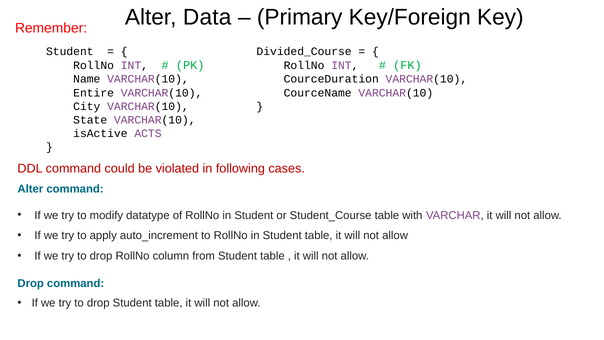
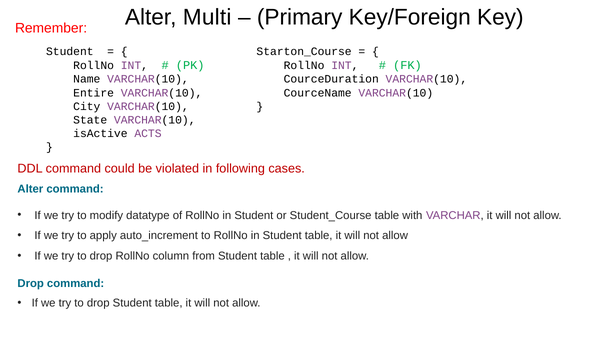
Data: Data -> Multi (207, 17)
Divided_Course: Divided_Course -> Starton_Course (304, 51)
